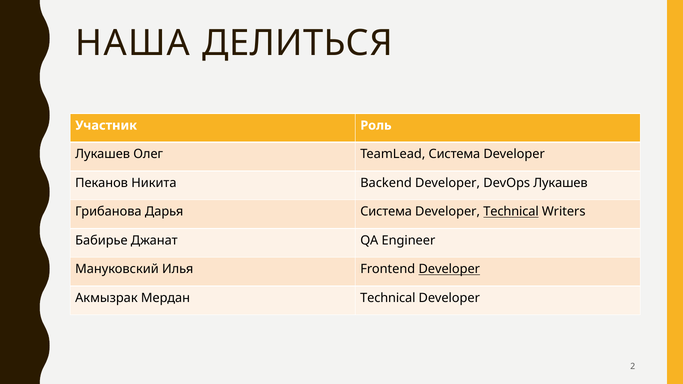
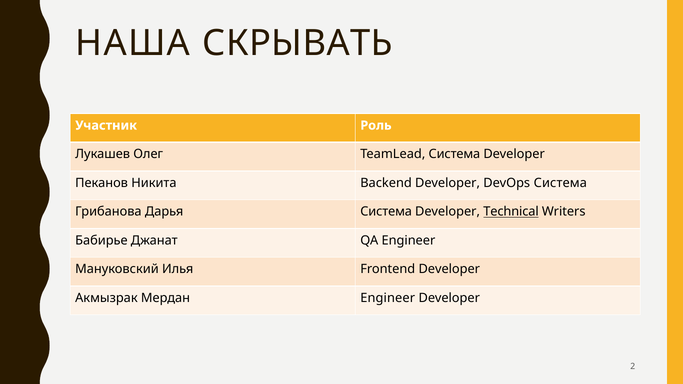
ДЕЛИТЬСЯ: ДЕЛИТЬСЯ -> СКРЫВАТЬ (298, 43)
DevOps Лукашев: Лукашев -> Система (560, 183)
Developer underline: present -> none (449, 269)
Мердан Technical: Technical -> Engineer (388, 298)
